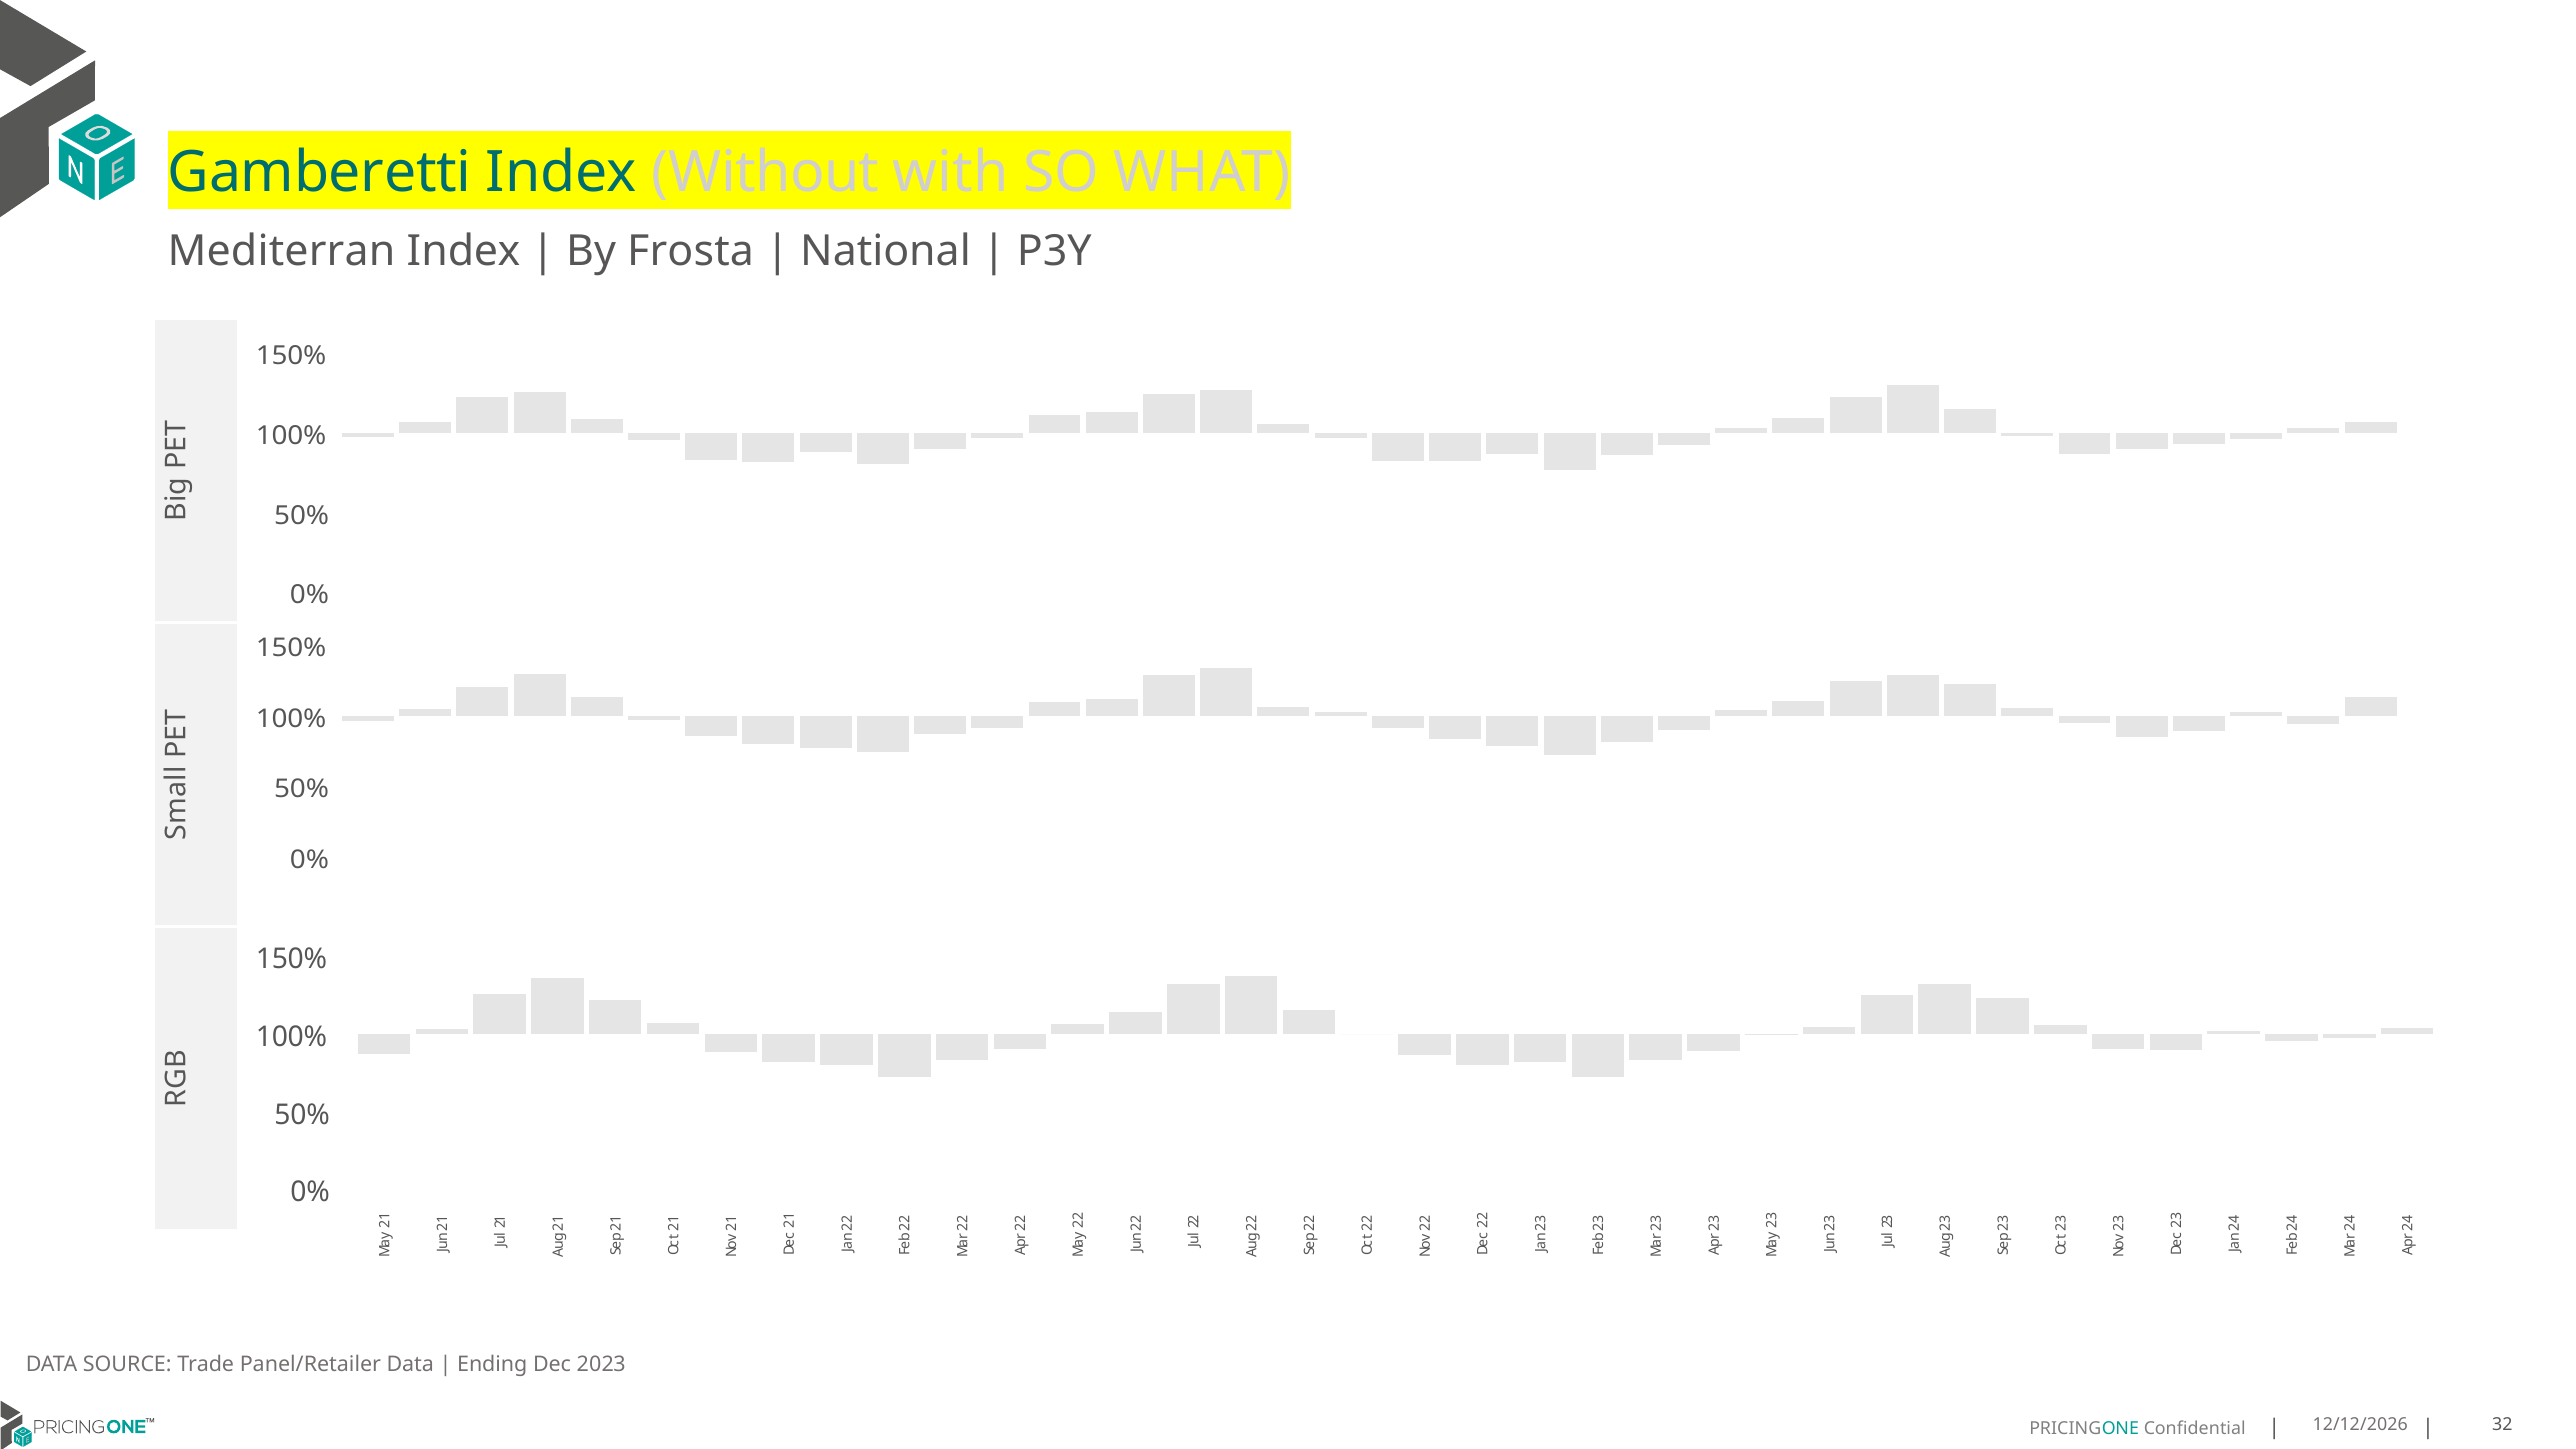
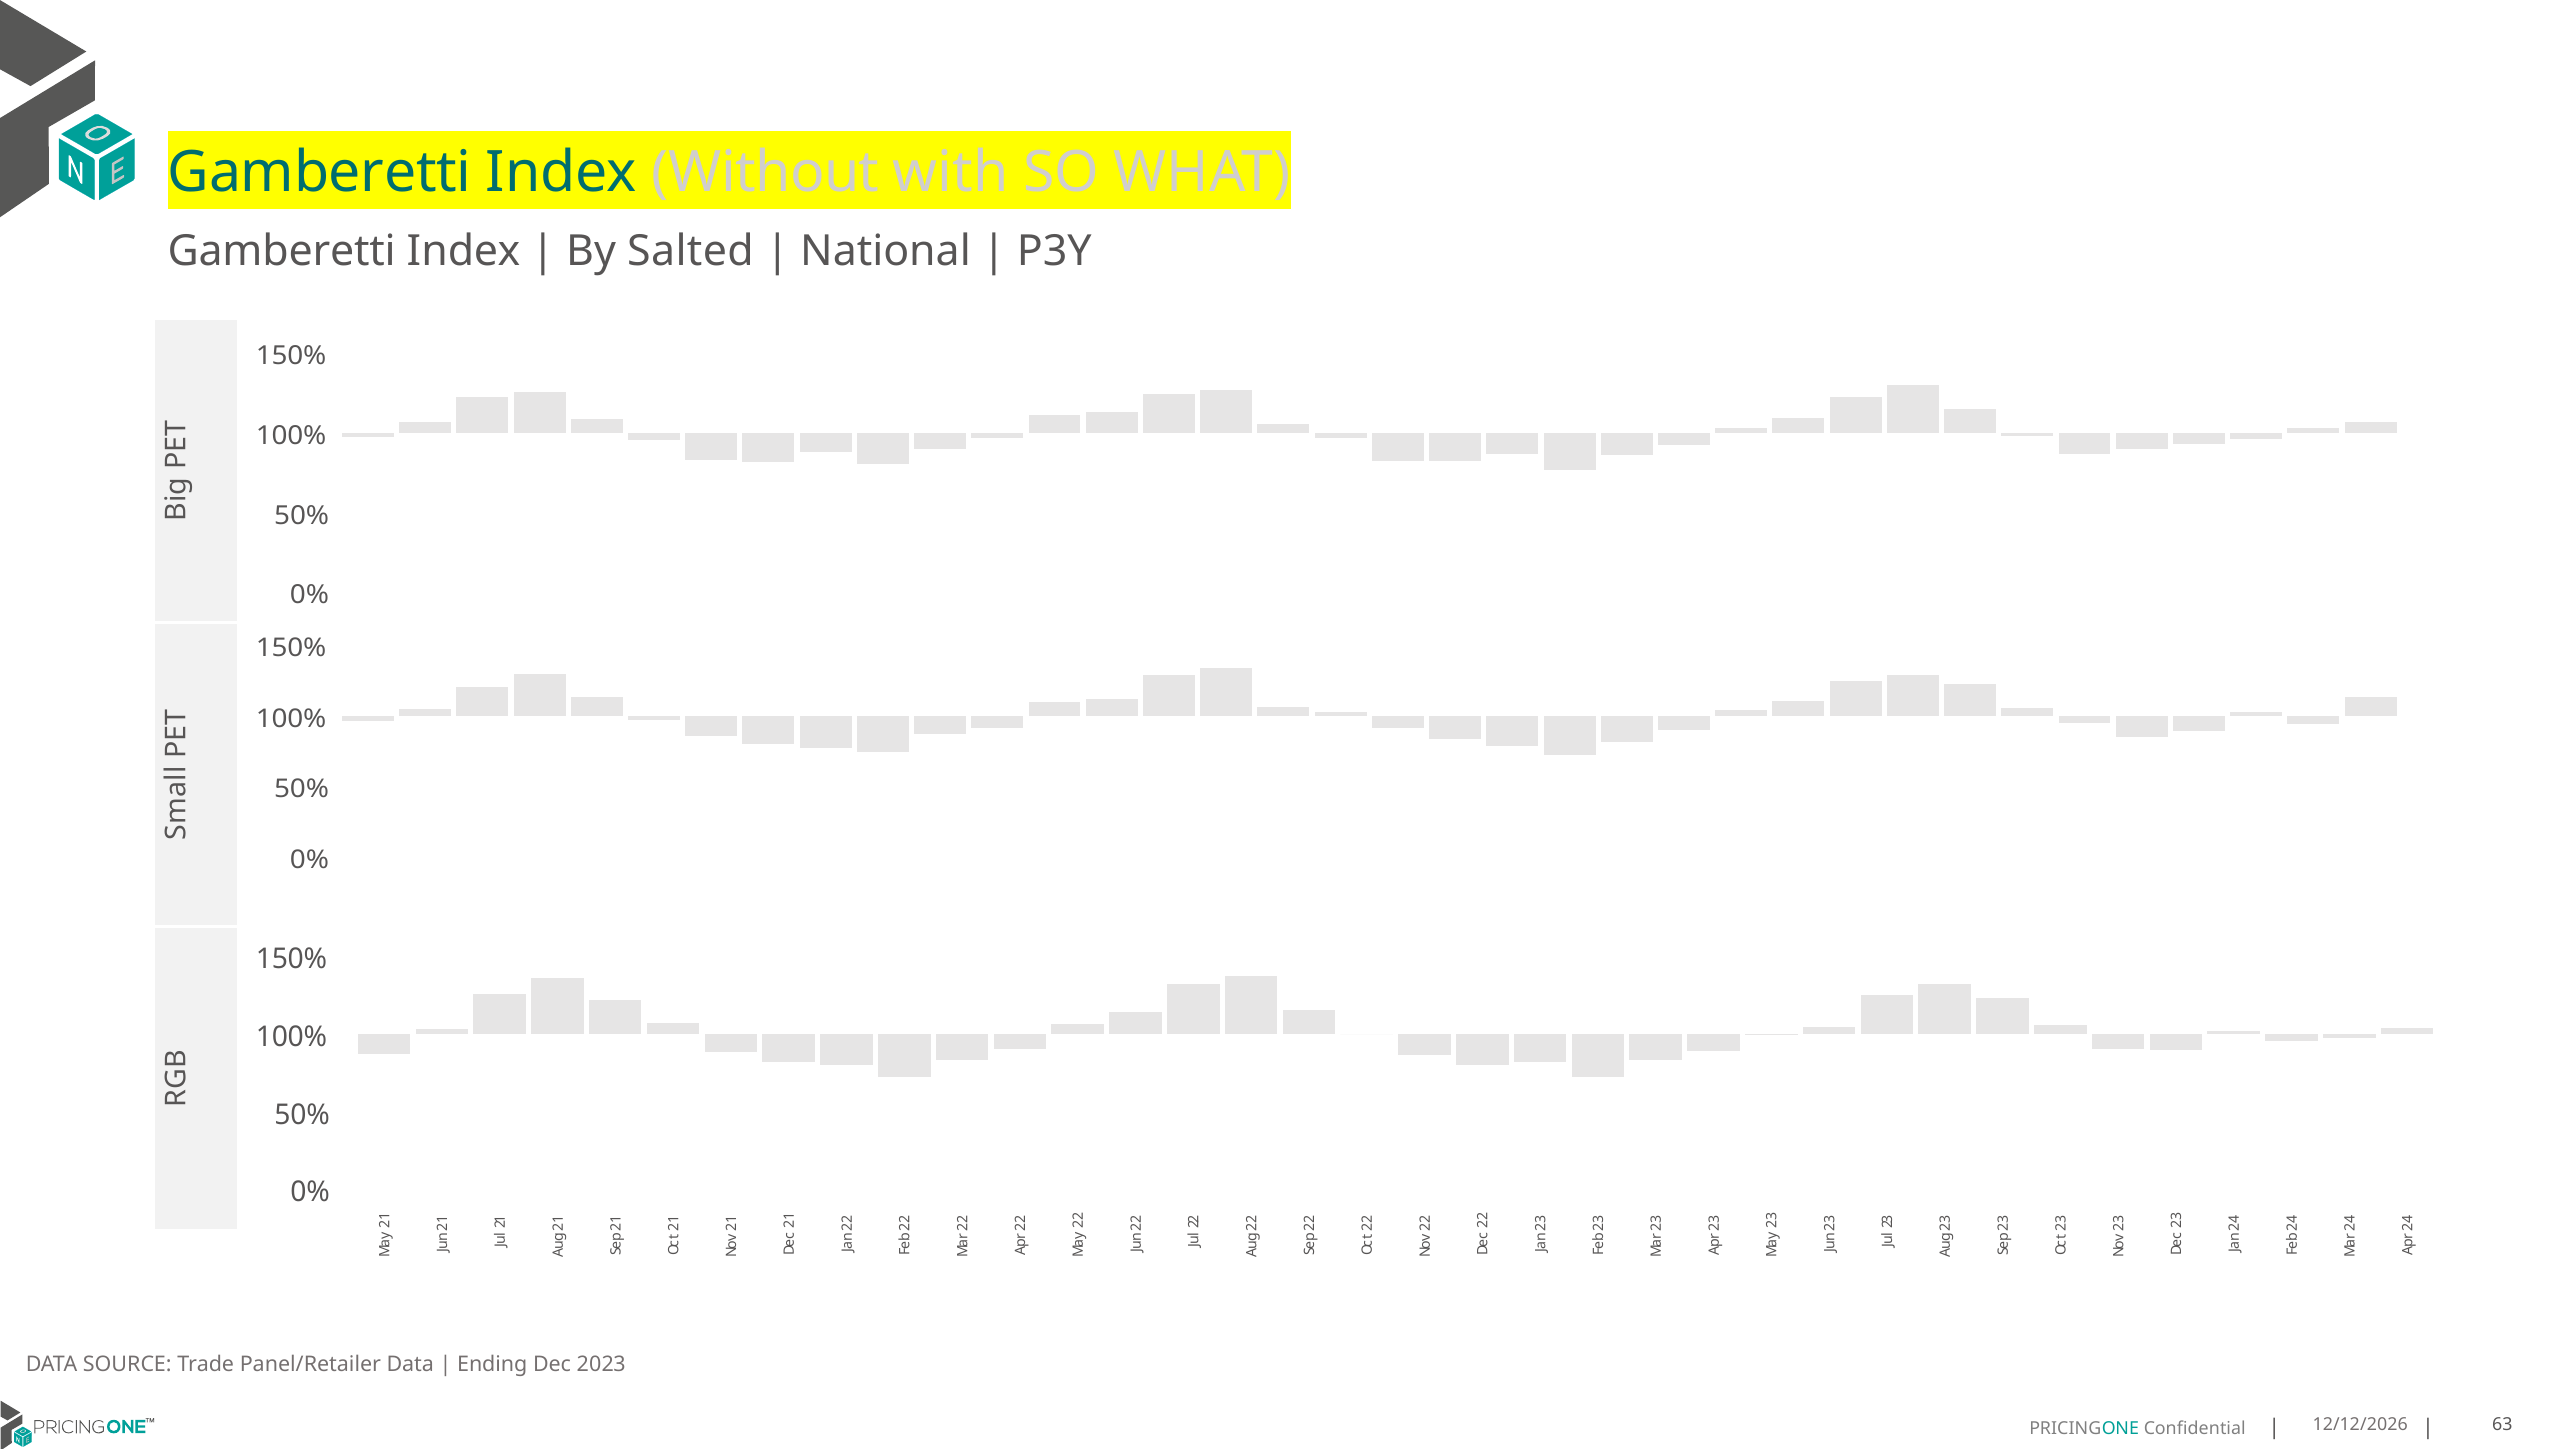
Mediterran: Mediterran -> Gamberetti (282, 251)
Frosta: Frosta -> Salted (690, 251)
32: 32 -> 63 (2502, 1425)
